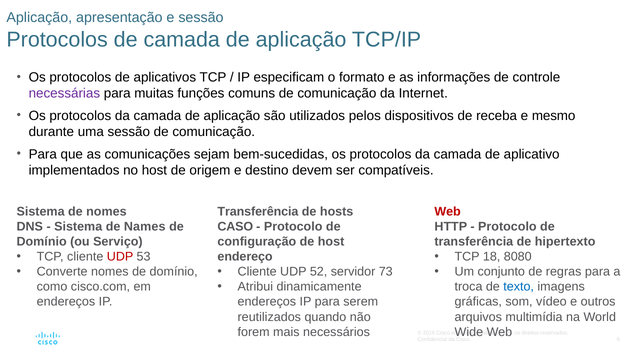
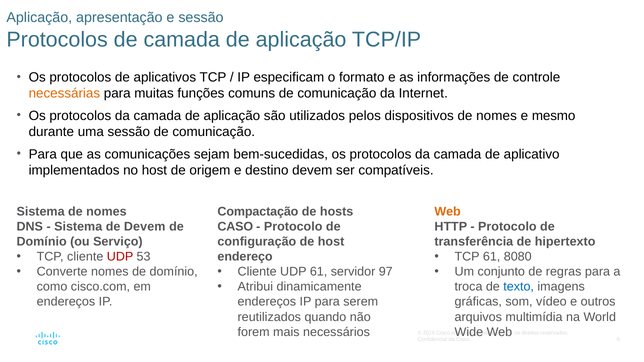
necessárias colour: purple -> orange (64, 93)
dispositivos de receba: receba -> nomes (497, 116)
Transferência: Transferência -> Compactação (258, 212)
Web colour: red -> orange (448, 212)
de Names: Names -> Devem (145, 227)
TCP 18: 18 -> 61 (492, 257)
UDP 52: 52 -> 61 (319, 272)
73: 73 -> 97 (386, 272)
